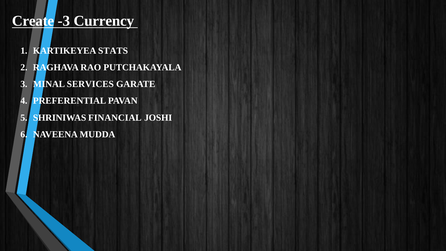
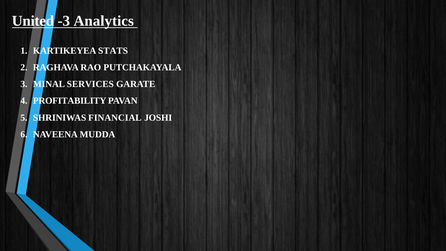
Create: Create -> United (33, 21)
Currency: Currency -> Analytics (104, 21)
PREFERENTIAL: PREFERENTIAL -> PROFITABILITY (70, 101)
